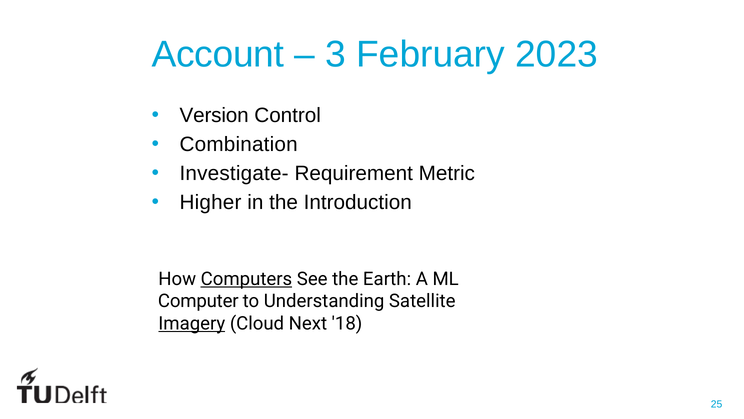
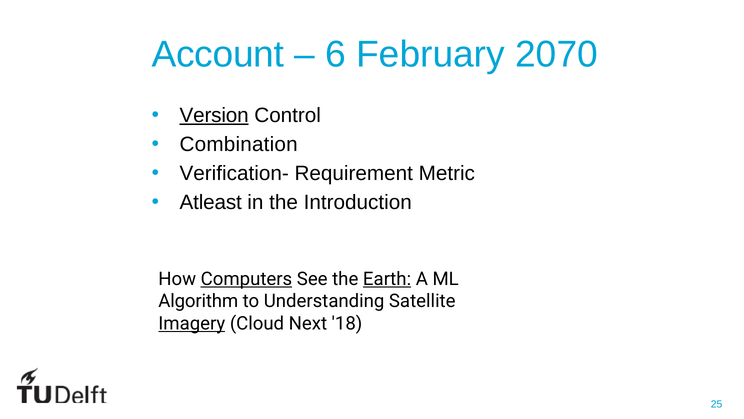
3: 3 -> 6 (335, 54)
2023: 2023 -> 2070 (557, 54)
Version underline: none -> present (214, 115)
Investigate-: Investigate- -> Verification- (234, 173)
Higher: Higher -> Atleast (211, 202)
Earth underline: none -> present (387, 279)
Computer: Computer -> Algorithm (198, 301)
